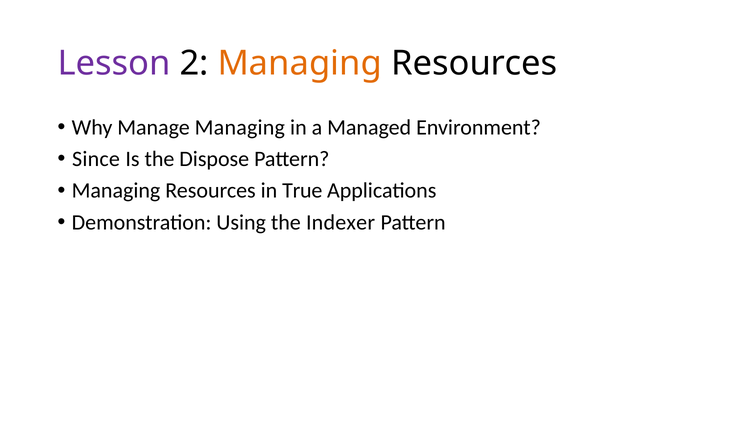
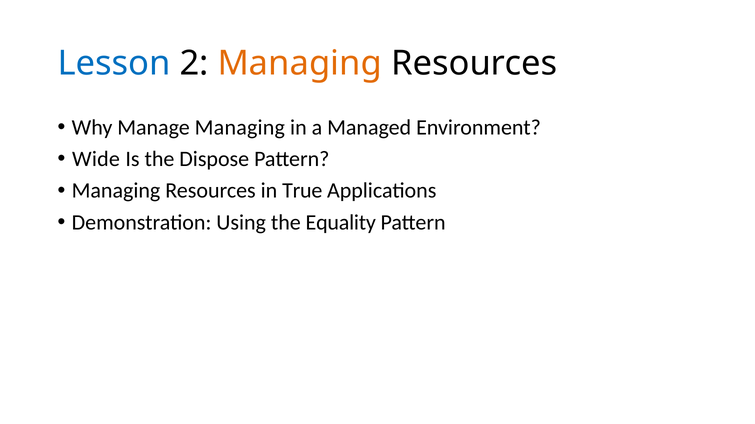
Lesson colour: purple -> blue (114, 63)
Since: Since -> Wide (96, 159)
Indexer: Indexer -> Equality (341, 223)
